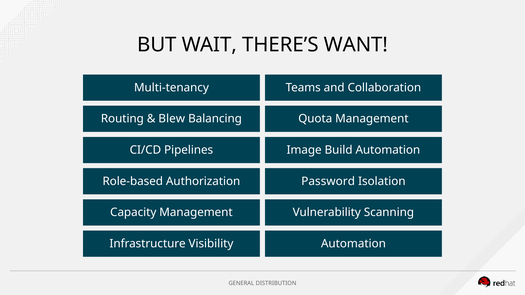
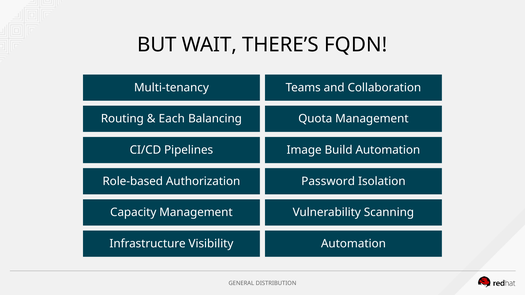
WANT: WANT -> FQDN (356, 45)
Blew: Blew -> Each (172, 119)
